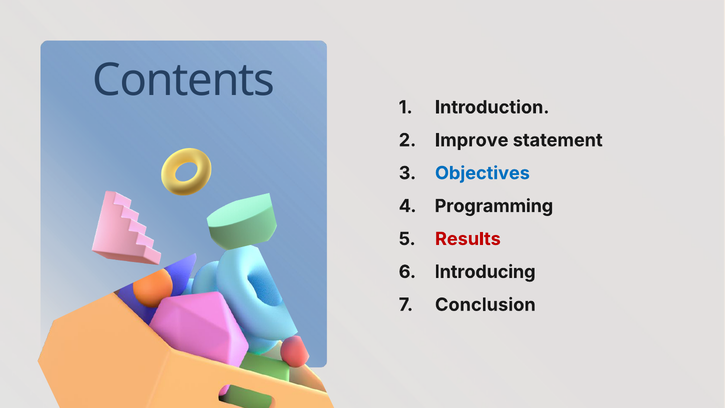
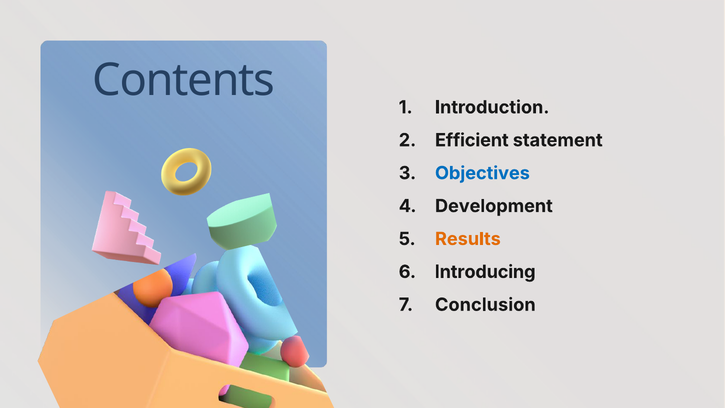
Improve: Improve -> Efficient (472, 140)
Programming: Programming -> Development (494, 206)
Results colour: red -> orange (468, 239)
